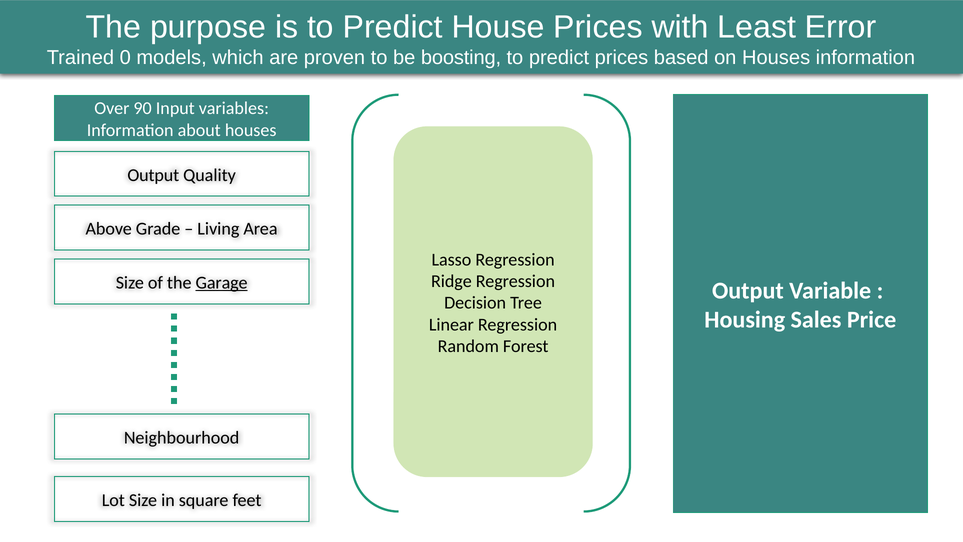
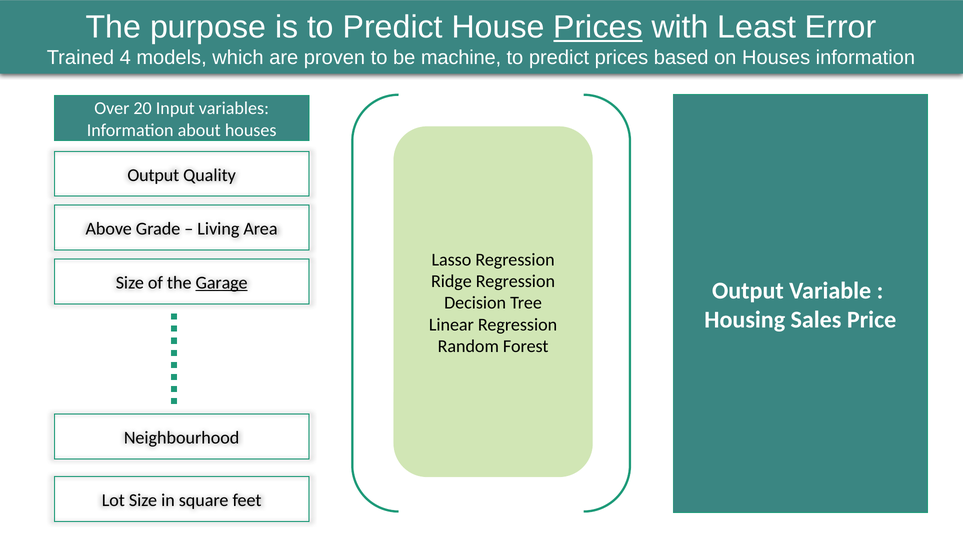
Prices underline: none -> present (598, 27)
0: 0 -> 4 (125, 58)
boosting: boosting -> machine (461, 58)
90: 90 -> 20 (143, 108)
